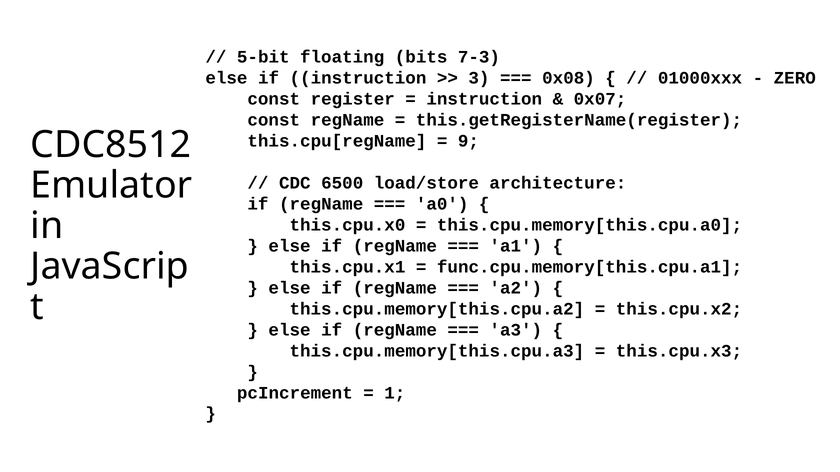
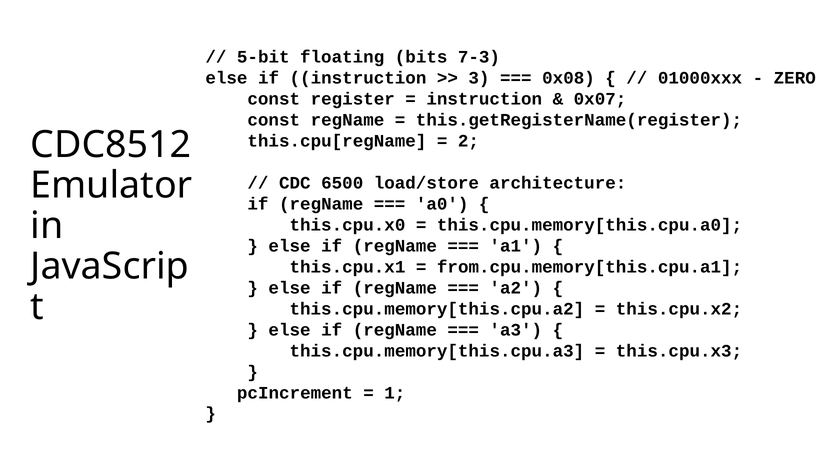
9: 9 -> 2 (468, 141)
func.cpu.memory[this.cpu.a1: func.cpu.memory[this.cpu.a1 -> from.cpu.memory[this.cpu.a1 (590, 267)
